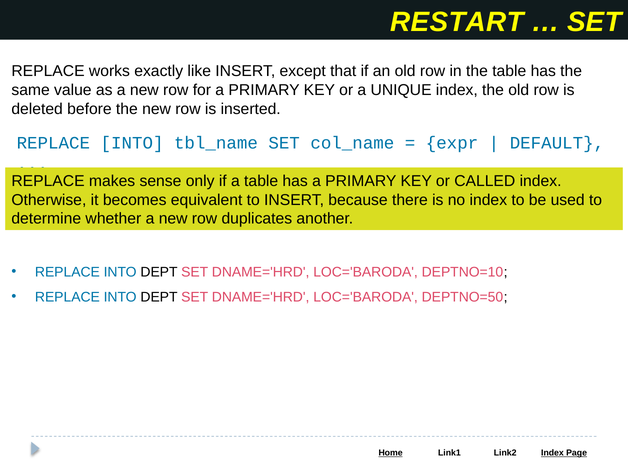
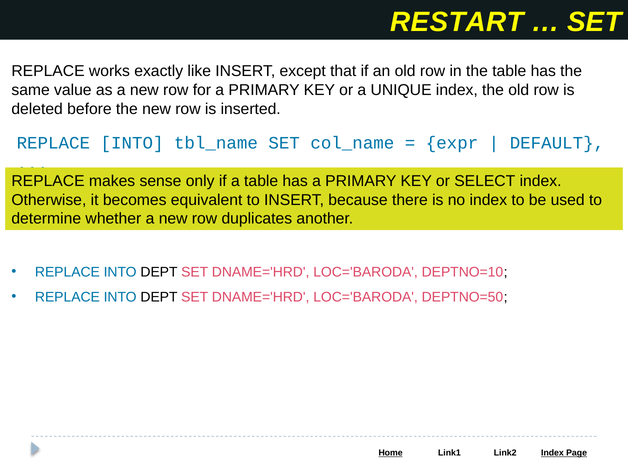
CALLED: CALLED -> SELECT (485, 181)
